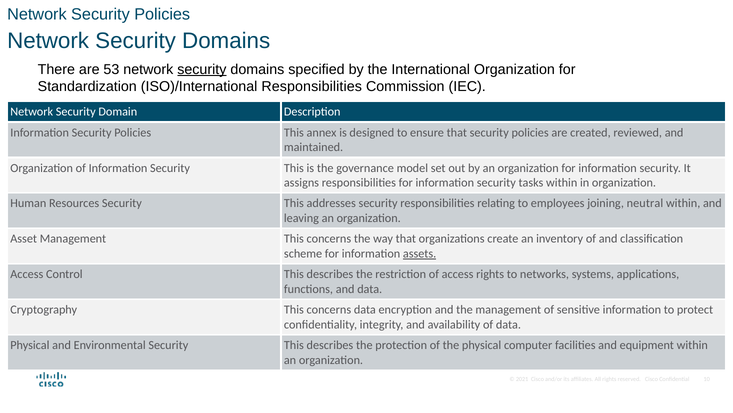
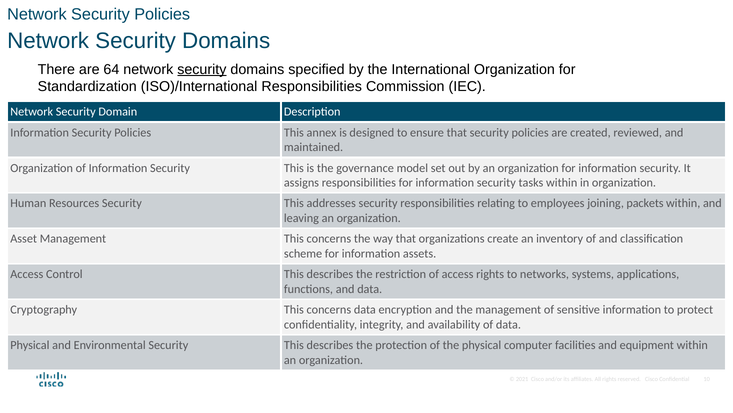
53: 53 -> 64 (111, 69)
neutral: neutral -> packets (645, 203)
assets underline: present -> none (420, 253)
